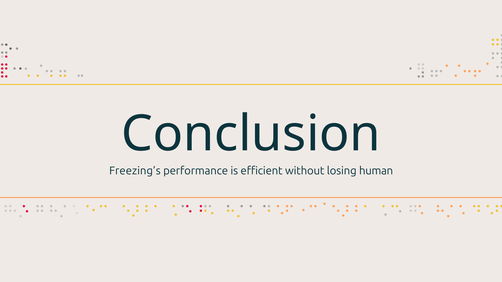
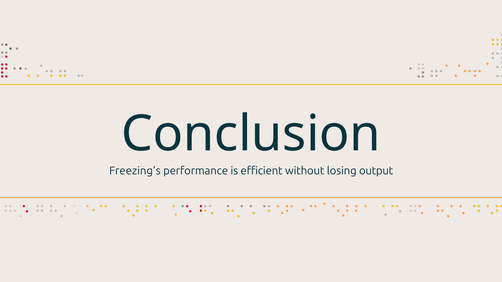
human: human -> output (376, 171)
